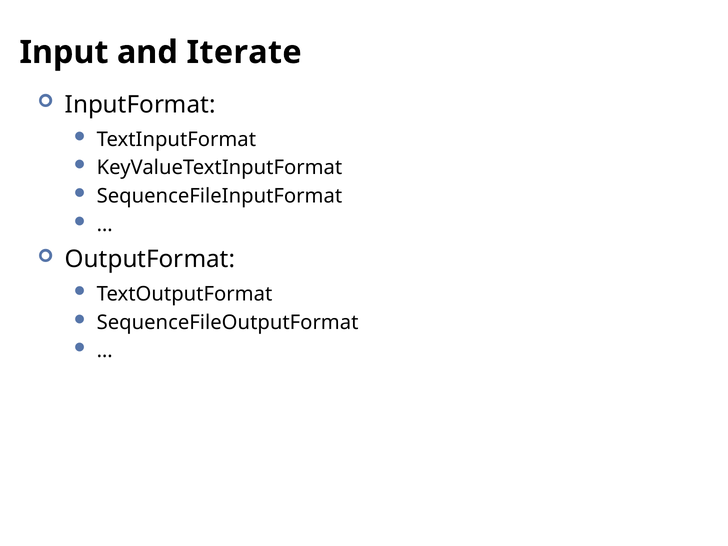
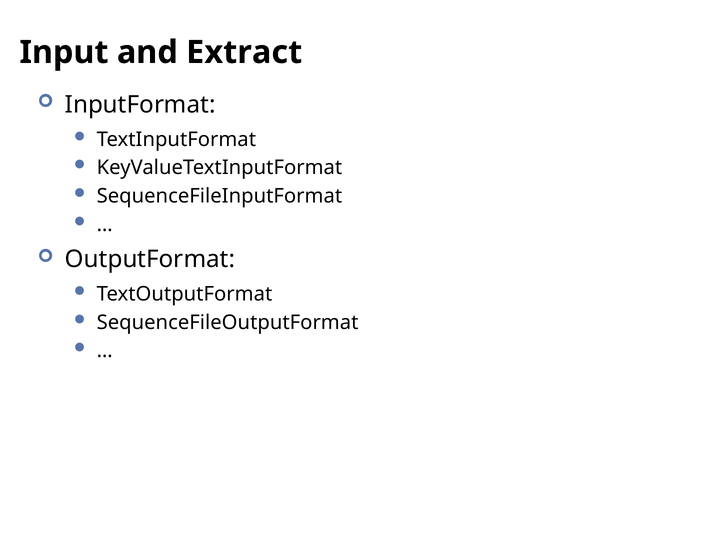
Iterate: Iterate -> Extract (244, 52)
